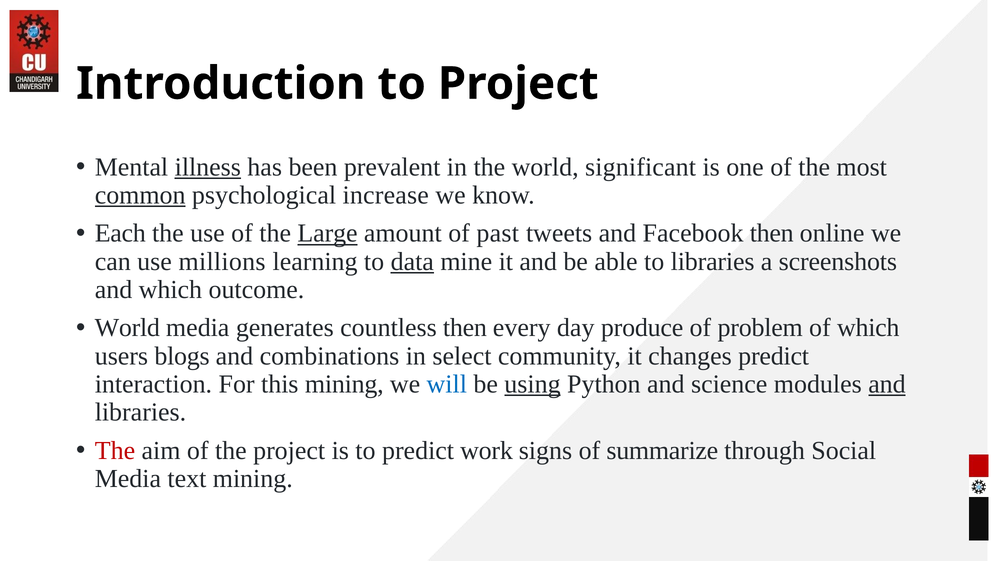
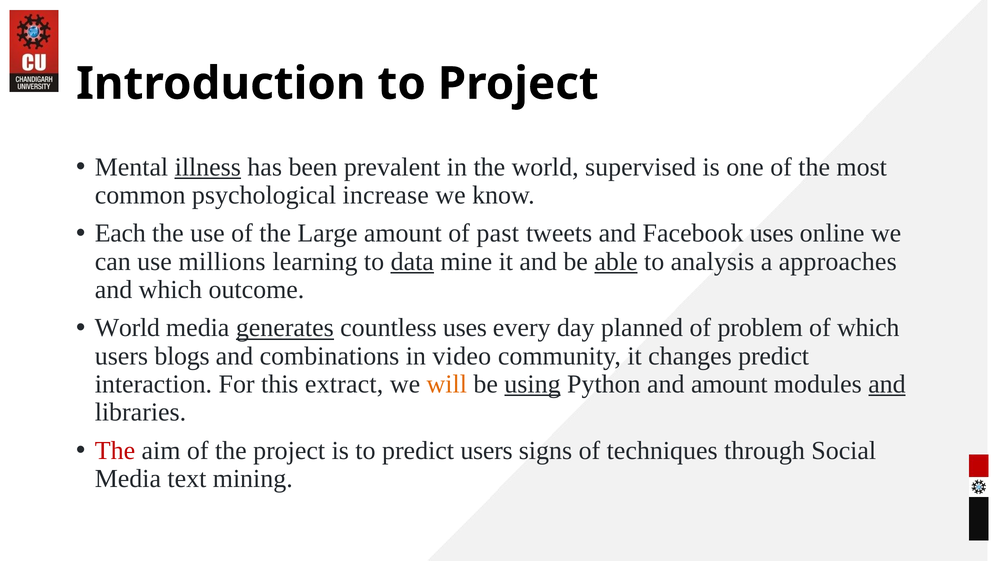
significant: significant -> supervised (641, 167)
common underline: present -> none (140, 195)
Large underline: present -> none (328, 234)
Facebook then: then -> uses (772, 234)
able underline: none -> present (616, 262)
to libraries: libraries -> analysis (713, 262)
screenshots: screenshots -> approaches (838, 262)
generates underline: none -> present (285, 328)
countless then: then -> uses (465, 328)
produce: produce -> planned (642, 328)
select: select -> video (462, 356)
this mining: mining -> extract (344, 384)
will colour: blue -> orange (447, 384)
and science: science -> amount (729, 384)
predict work: work -> users (487, 451)
summarize: summarize -> techniques (662, 451)
